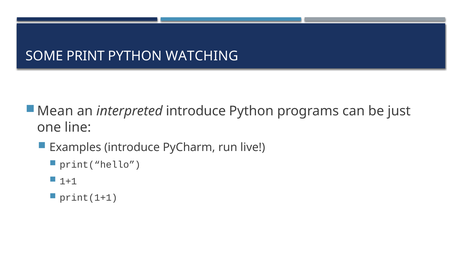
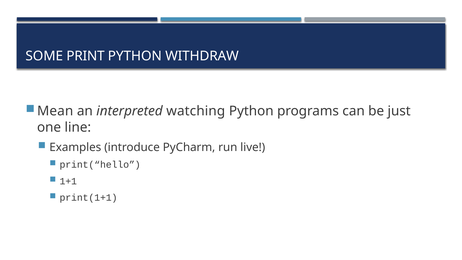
WATCHING: WATCHING -> WITHDRAW (202, 56)
interpreted introduce: introduce -> watching (196, 111)
